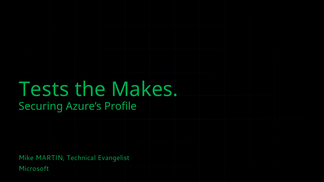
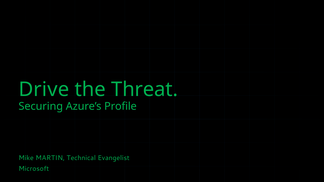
Tests: Tests -> Drive (44, 90)
Makes: Makes -> Threat (145, 90)
